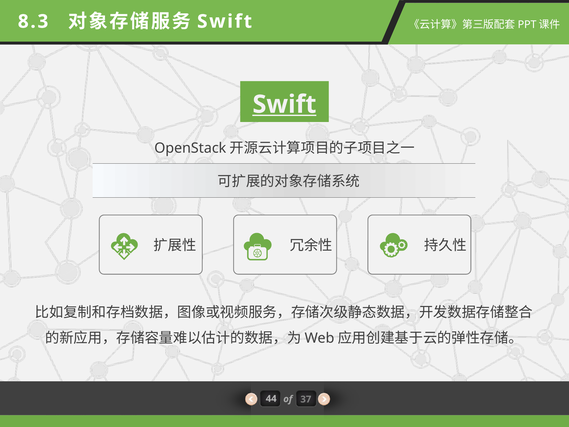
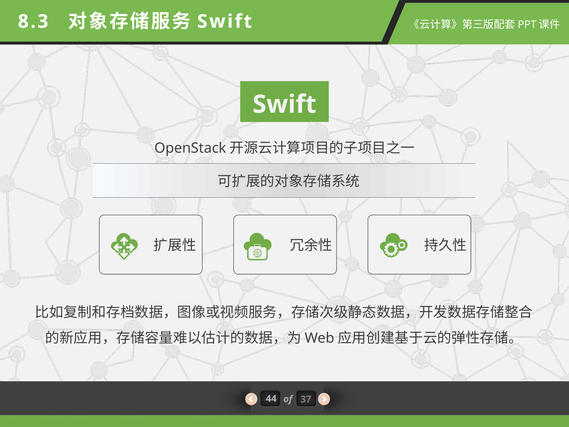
Swift underline: present -> none (284, 104)
